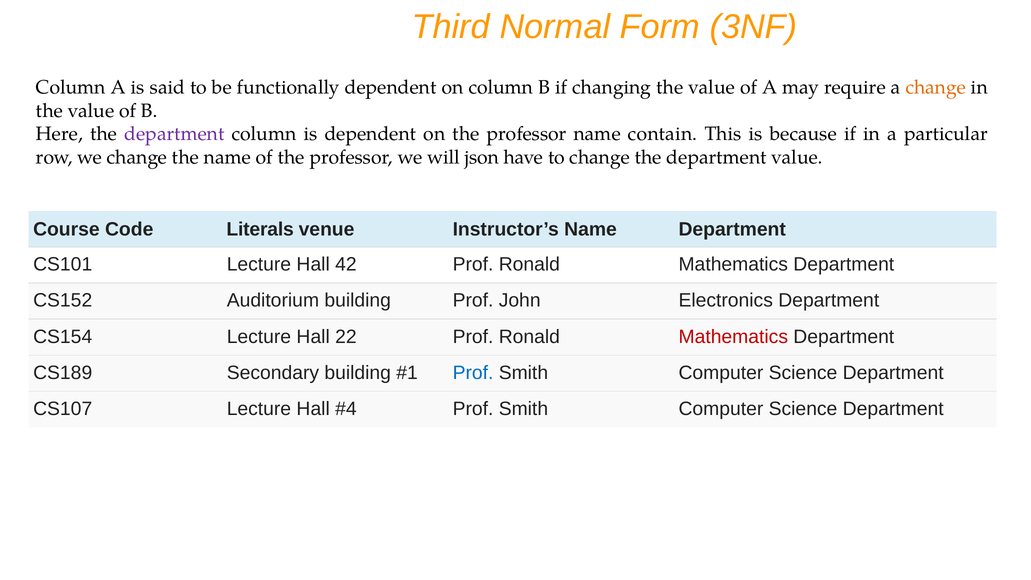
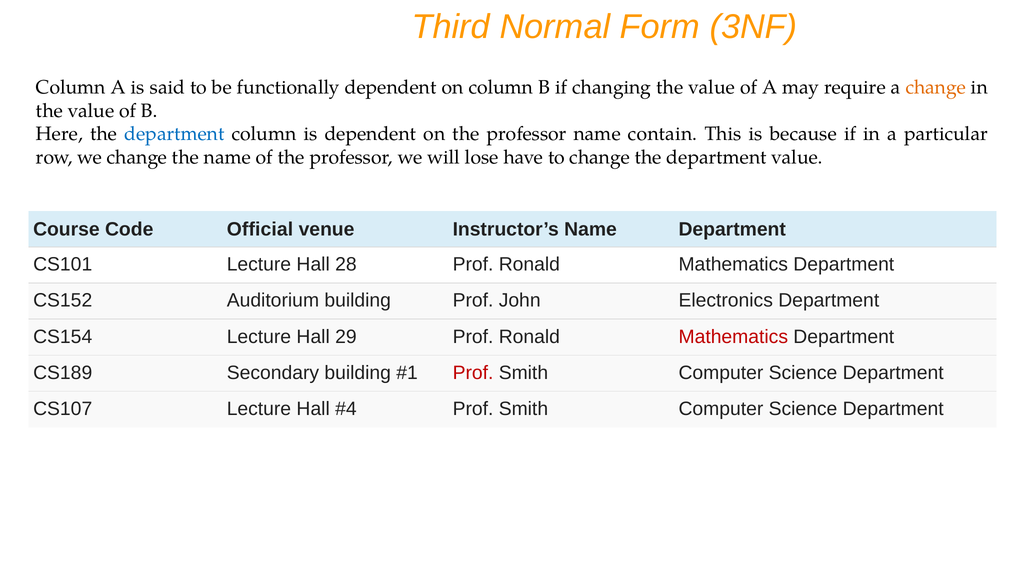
department colour: purple -> blue (174, 134)
json: json -> lose (482, 157)
Literals: Literals -> Official (260, 229)
42: 42 -> 28 (346, 264)
22: 22 -> 29 (346, 337)
Prof colour: blue -> red (473, 373)
